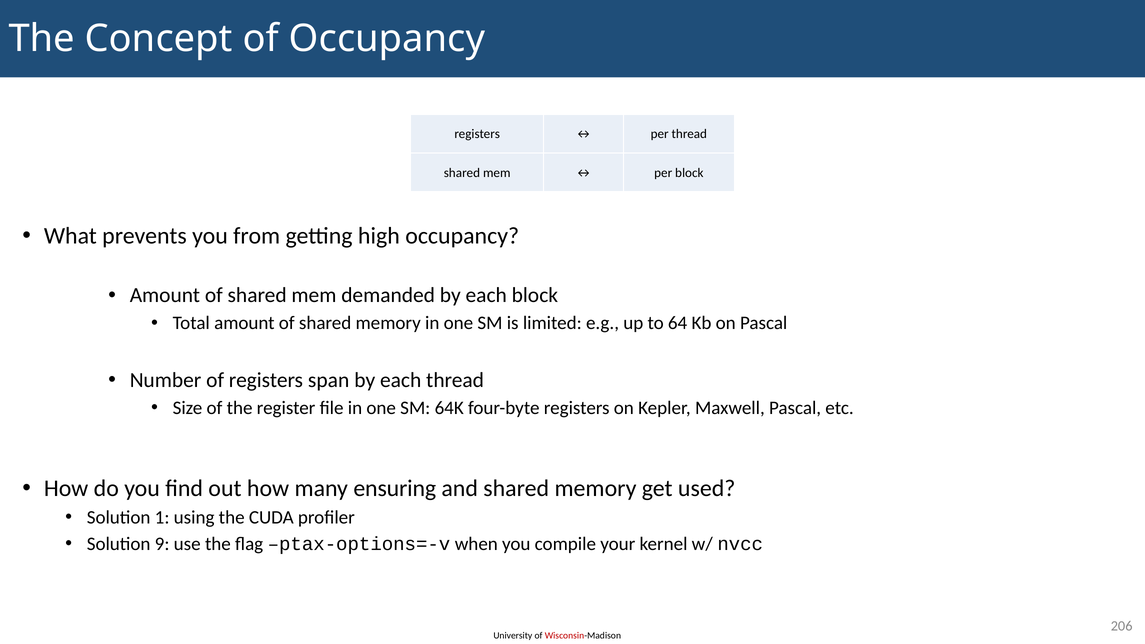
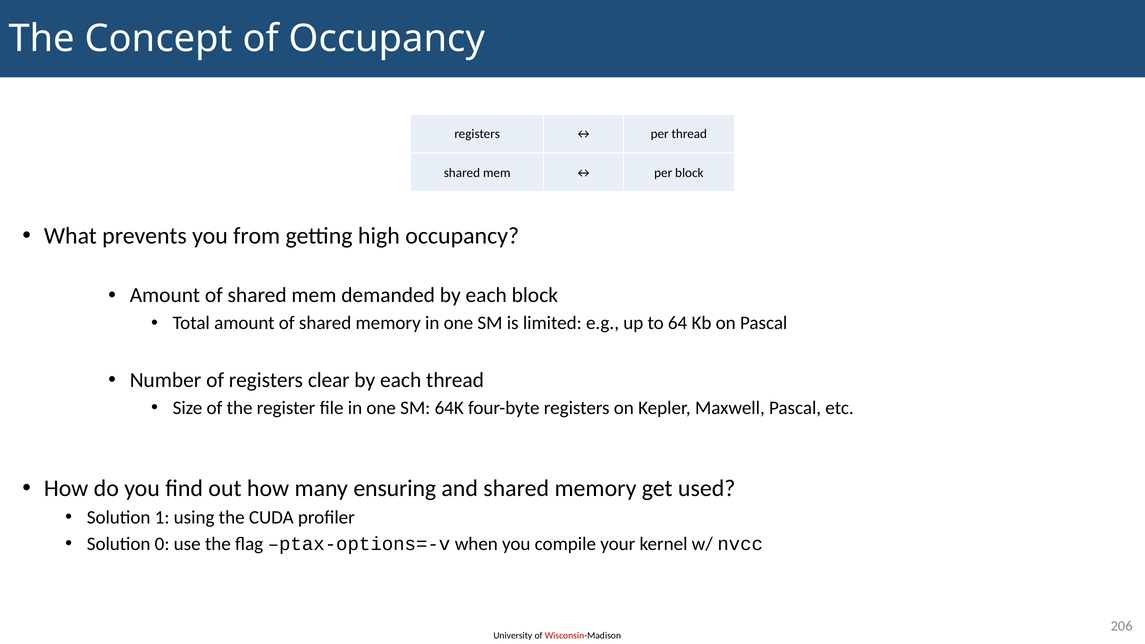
span: span -> clear (329, 380)
9: 9 -> 0 (162, 544)
